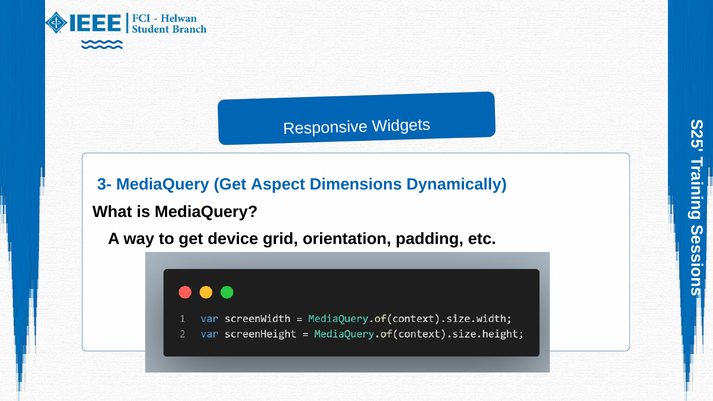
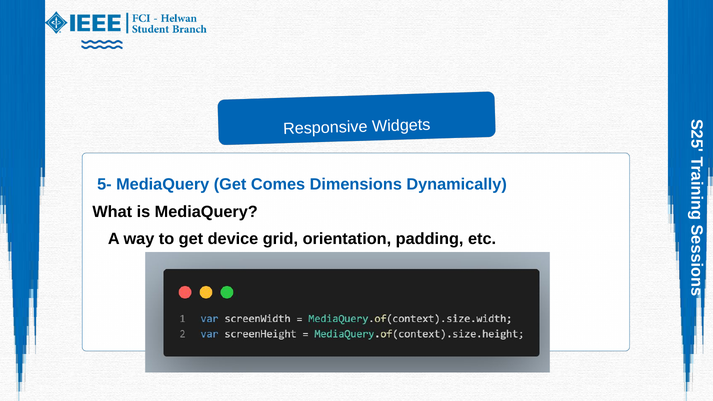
3-: 3- -> 5- (104, 184)
Aspect: Aspect -> Comes (278, 184)
